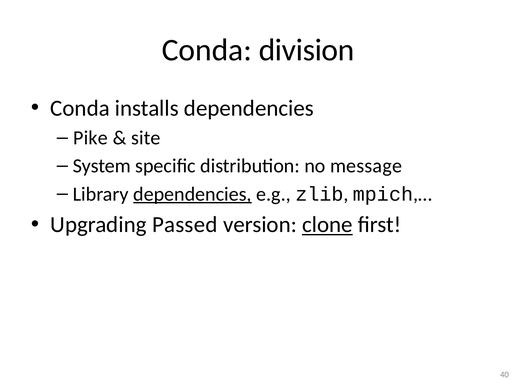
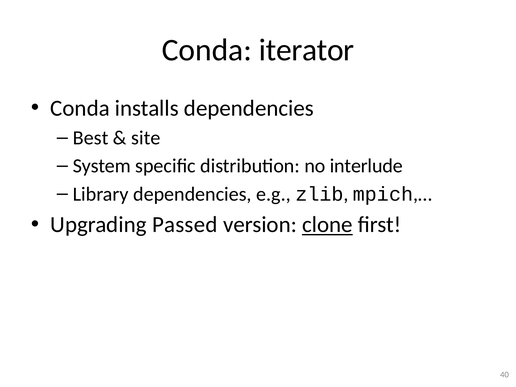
division: division -> iterator (307, 50)
Pike: Pike -> Best (91, 138)
message: message -> interlude (366, 166)
dependencies underline: present -> none (192, 194)
